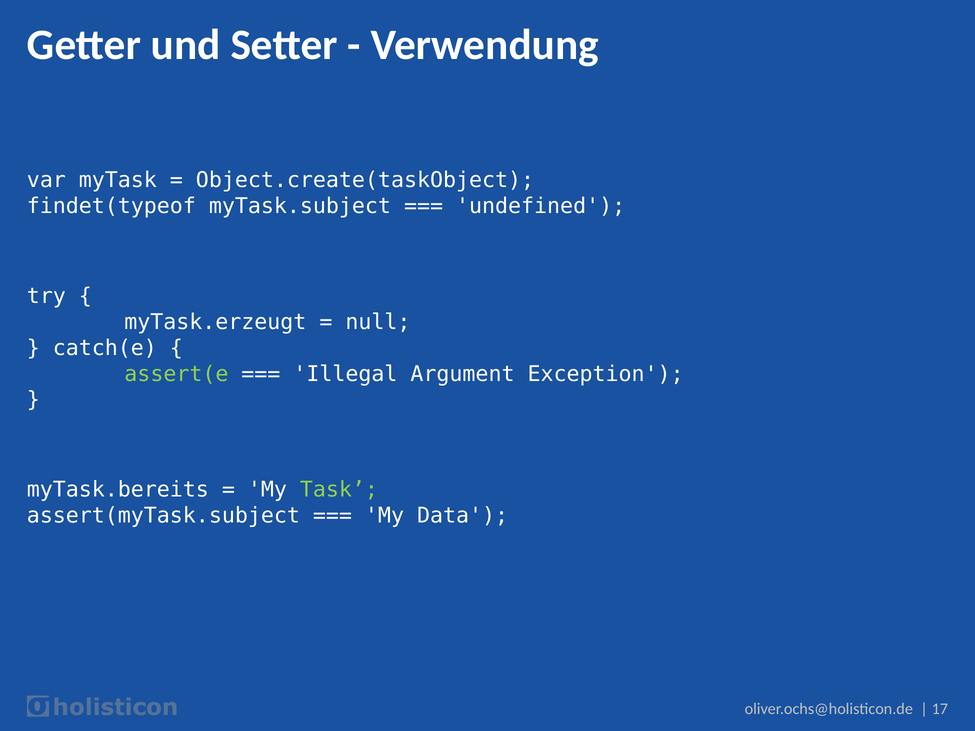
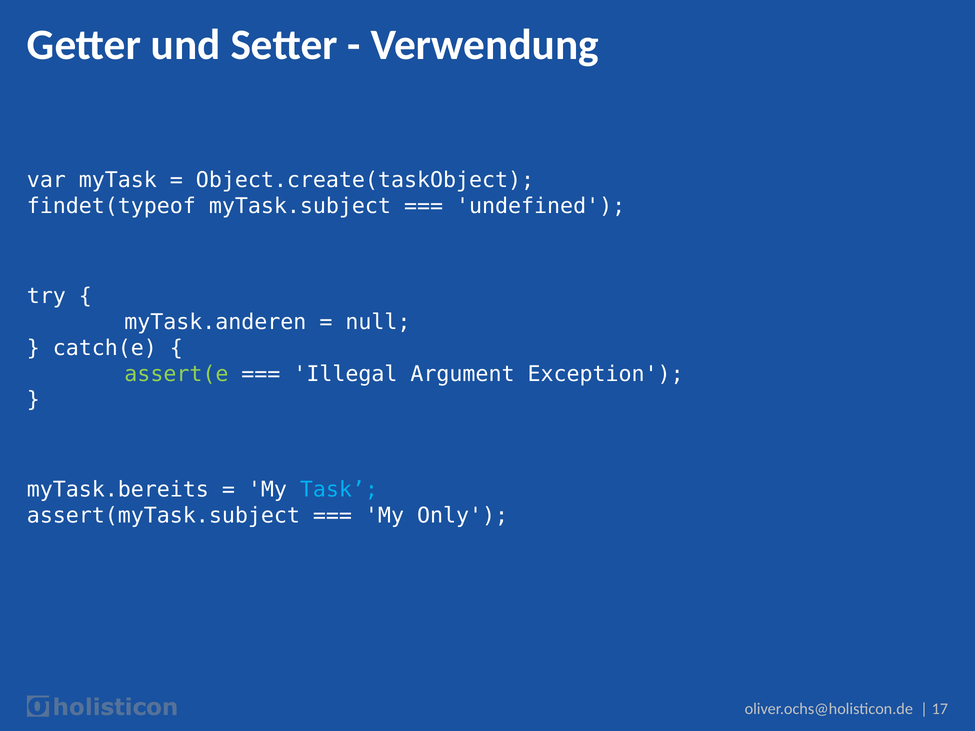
myTask.erzeugt: myTask.erzeugt -> myTask.anderen (215, 322)
Task colour: light green -> light blue (339, 490)
Data: Data -> Only (463, 516)
